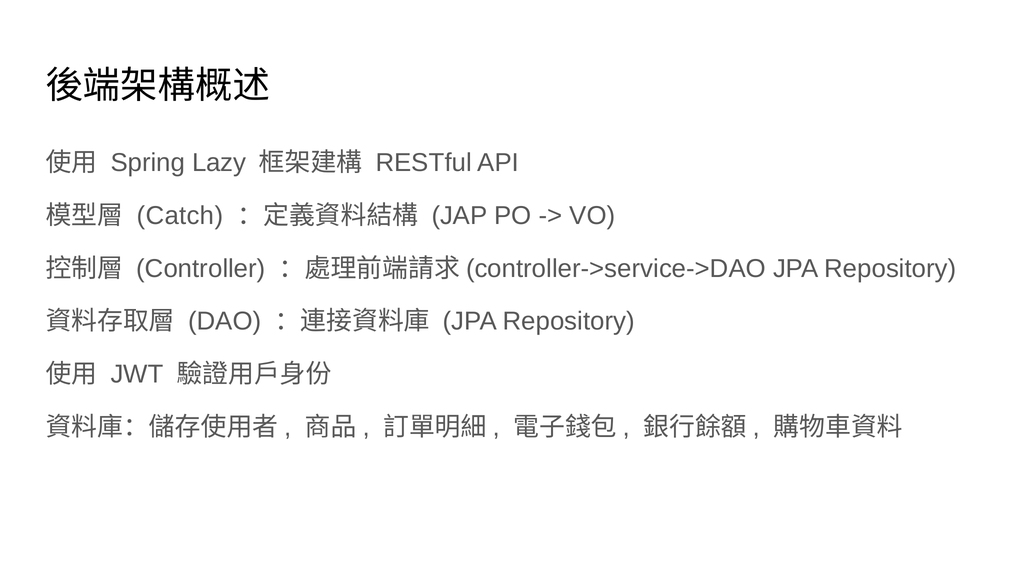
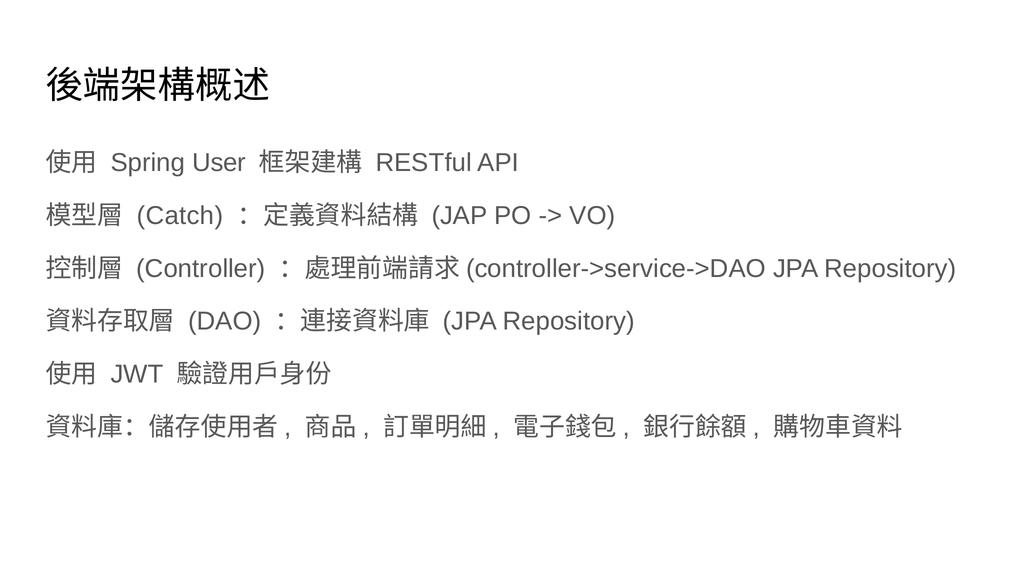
Lazy: Lazy -> User (219, 163)
